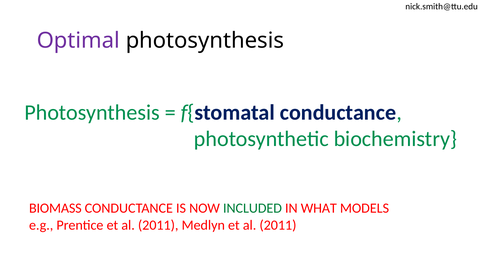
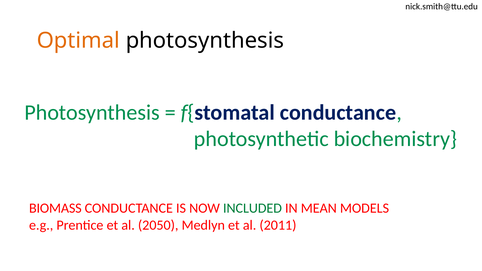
Optimal colour: purple -> orange (78, 40)
WHAT: WHAT -> MEAN (319, 208)
Prentice et al 2011: 2011 -> 2050 (158, 225)
